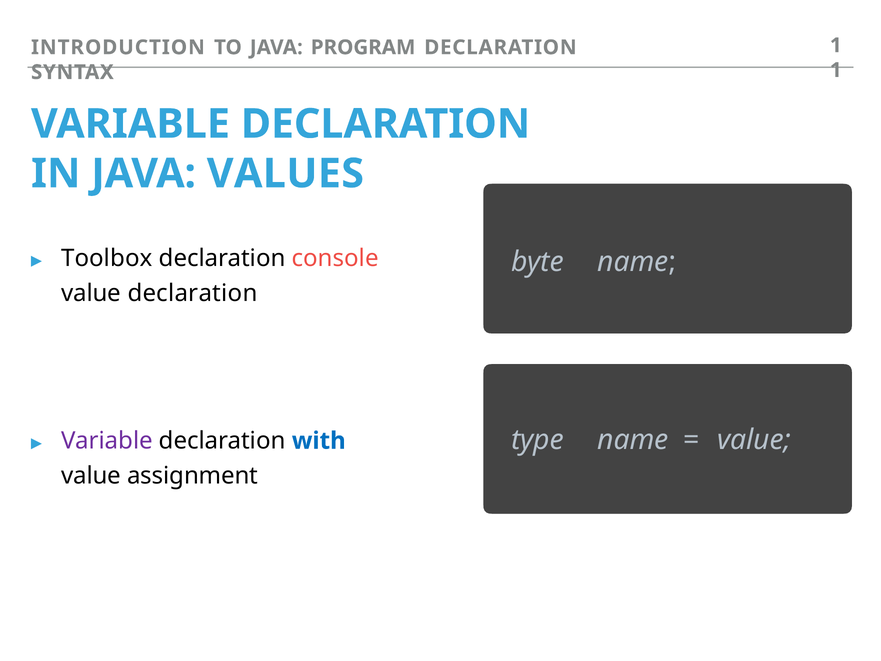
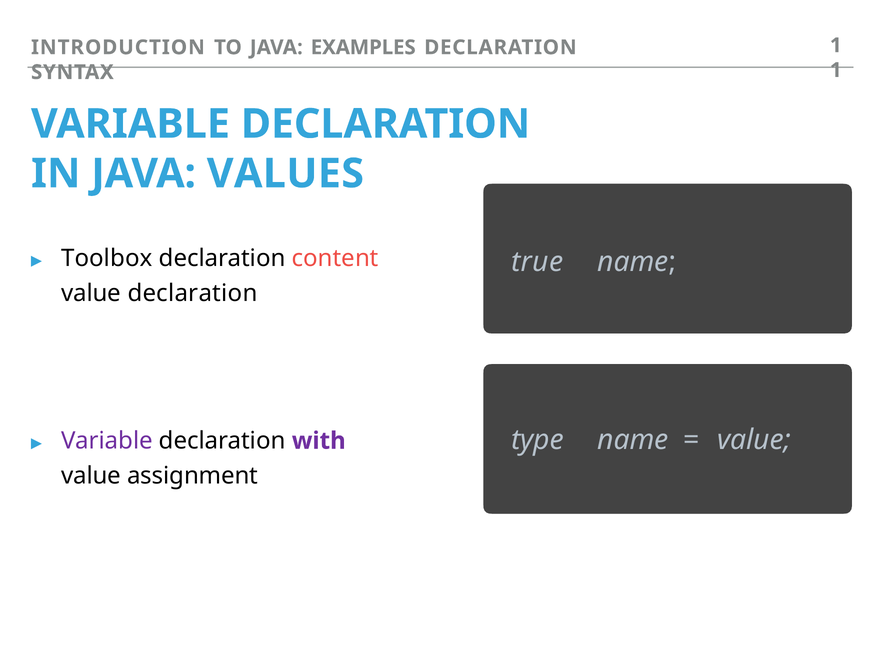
PROGRAM: PROGRAM -> EXAMPLES (363, 47)
console: console -> content (335, 258)
byte: byte -> true (537, 262)
with colour: blue -> purple (319, 441)
